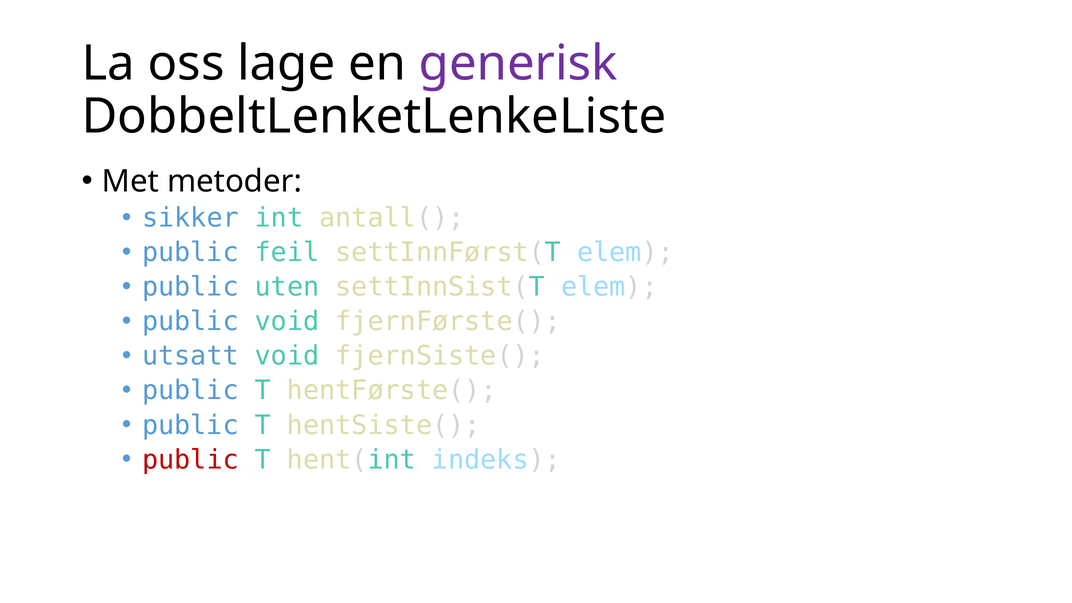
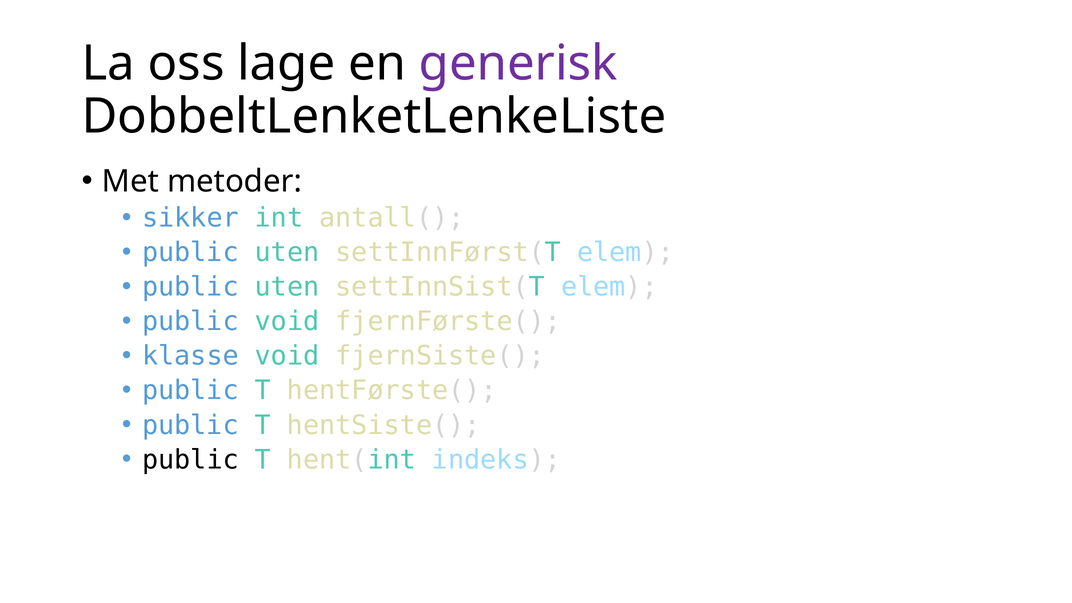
feil: feil -> uten (287, 253)
utsatt: utsatt -> klasse (190, 356)
public colour: red -> black (190, 460)
